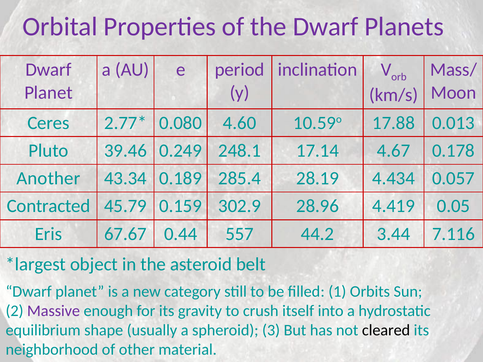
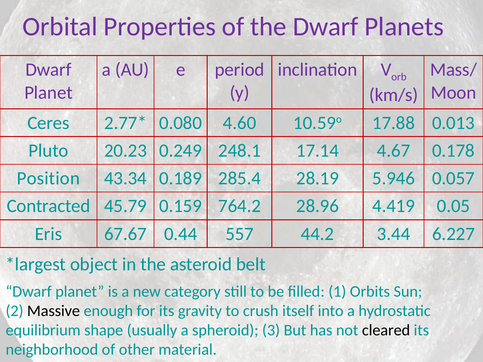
39.46: 39.46 -> 20.23 (125, 151)
Another: Another -> Position (48, 178)
4.434: 4.434 -> 5.946 (394, 178)
302.9: 302.9 -> 764.2 (240, 206)
7.116: 7.116 -> 6.227 (453, 234)
Massive colour: purple -> black (54, 311)
